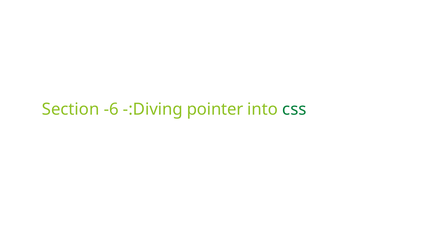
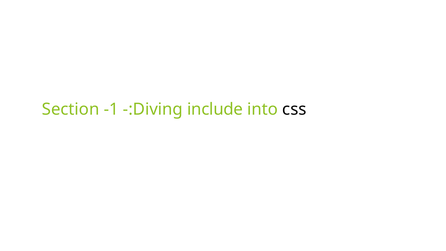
-6: -6 -> -1 (111, 109)
pointer: pointer -> include (215, 109)
css colour: green -> black (294, 109)
